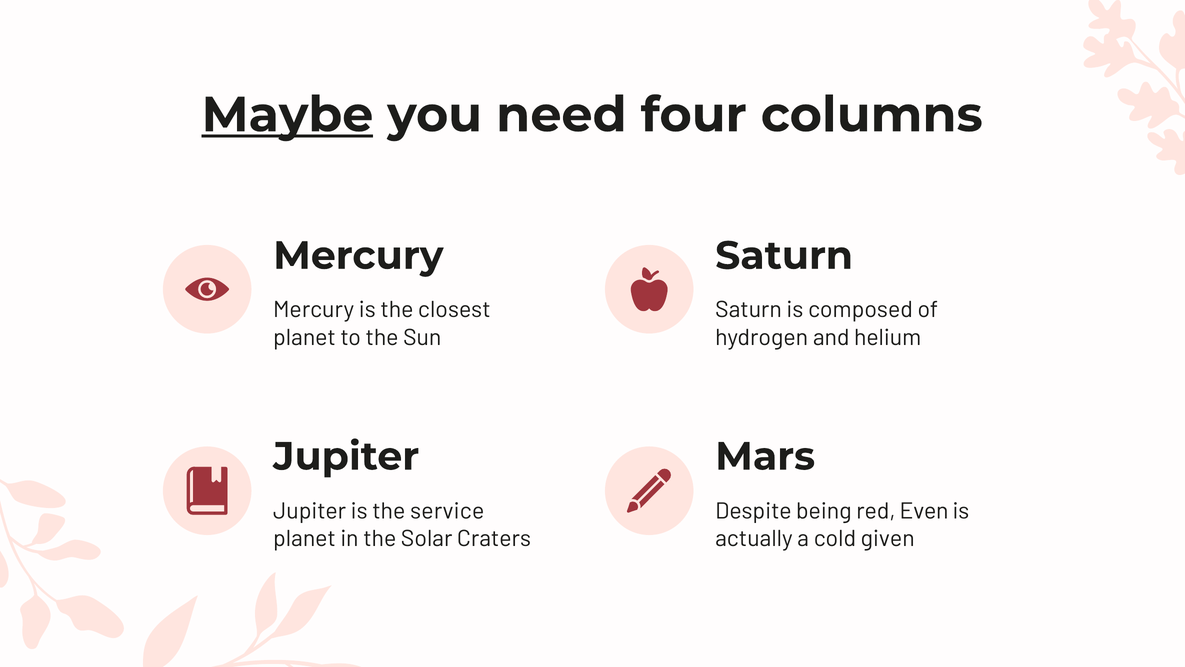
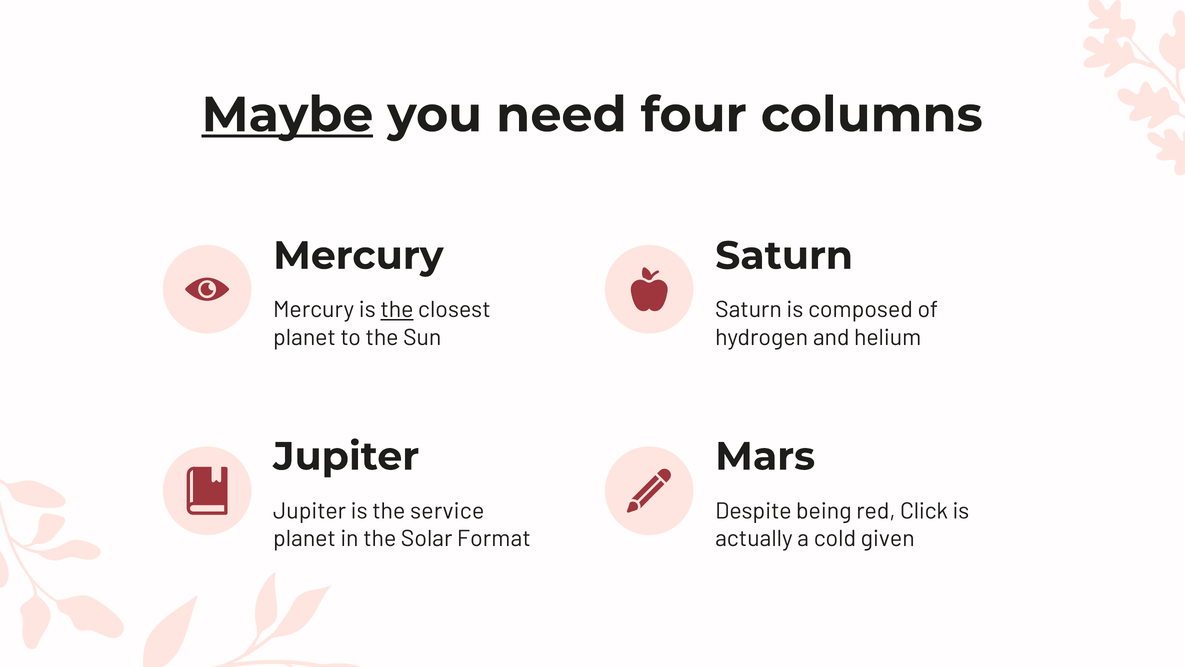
the underline: none -> present (397, 310)
Even: Even -> Click (924, 511)
Craters: Craters -> Format (494, 538)
